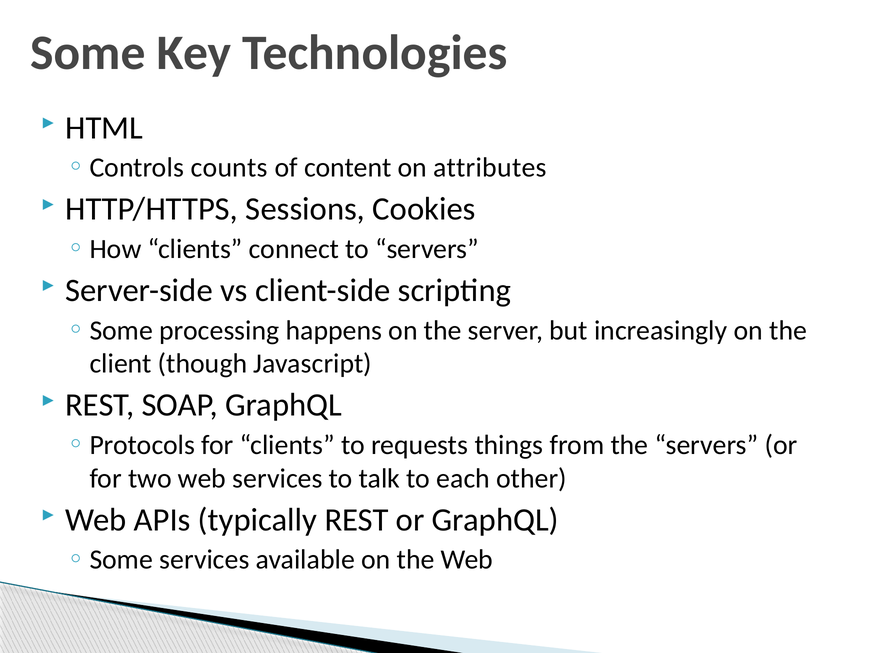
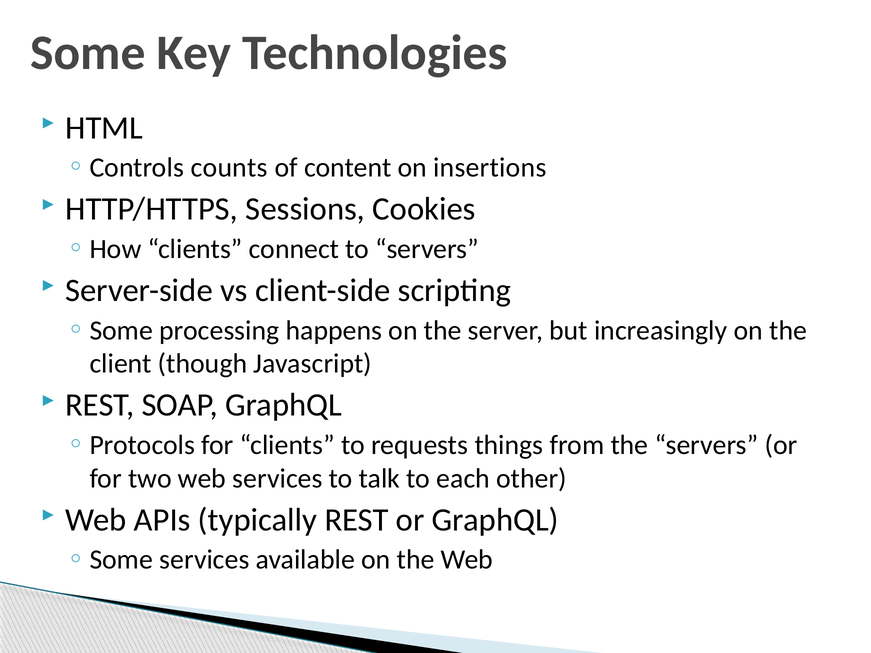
attributes: attributes -> insertions (490, 168)
